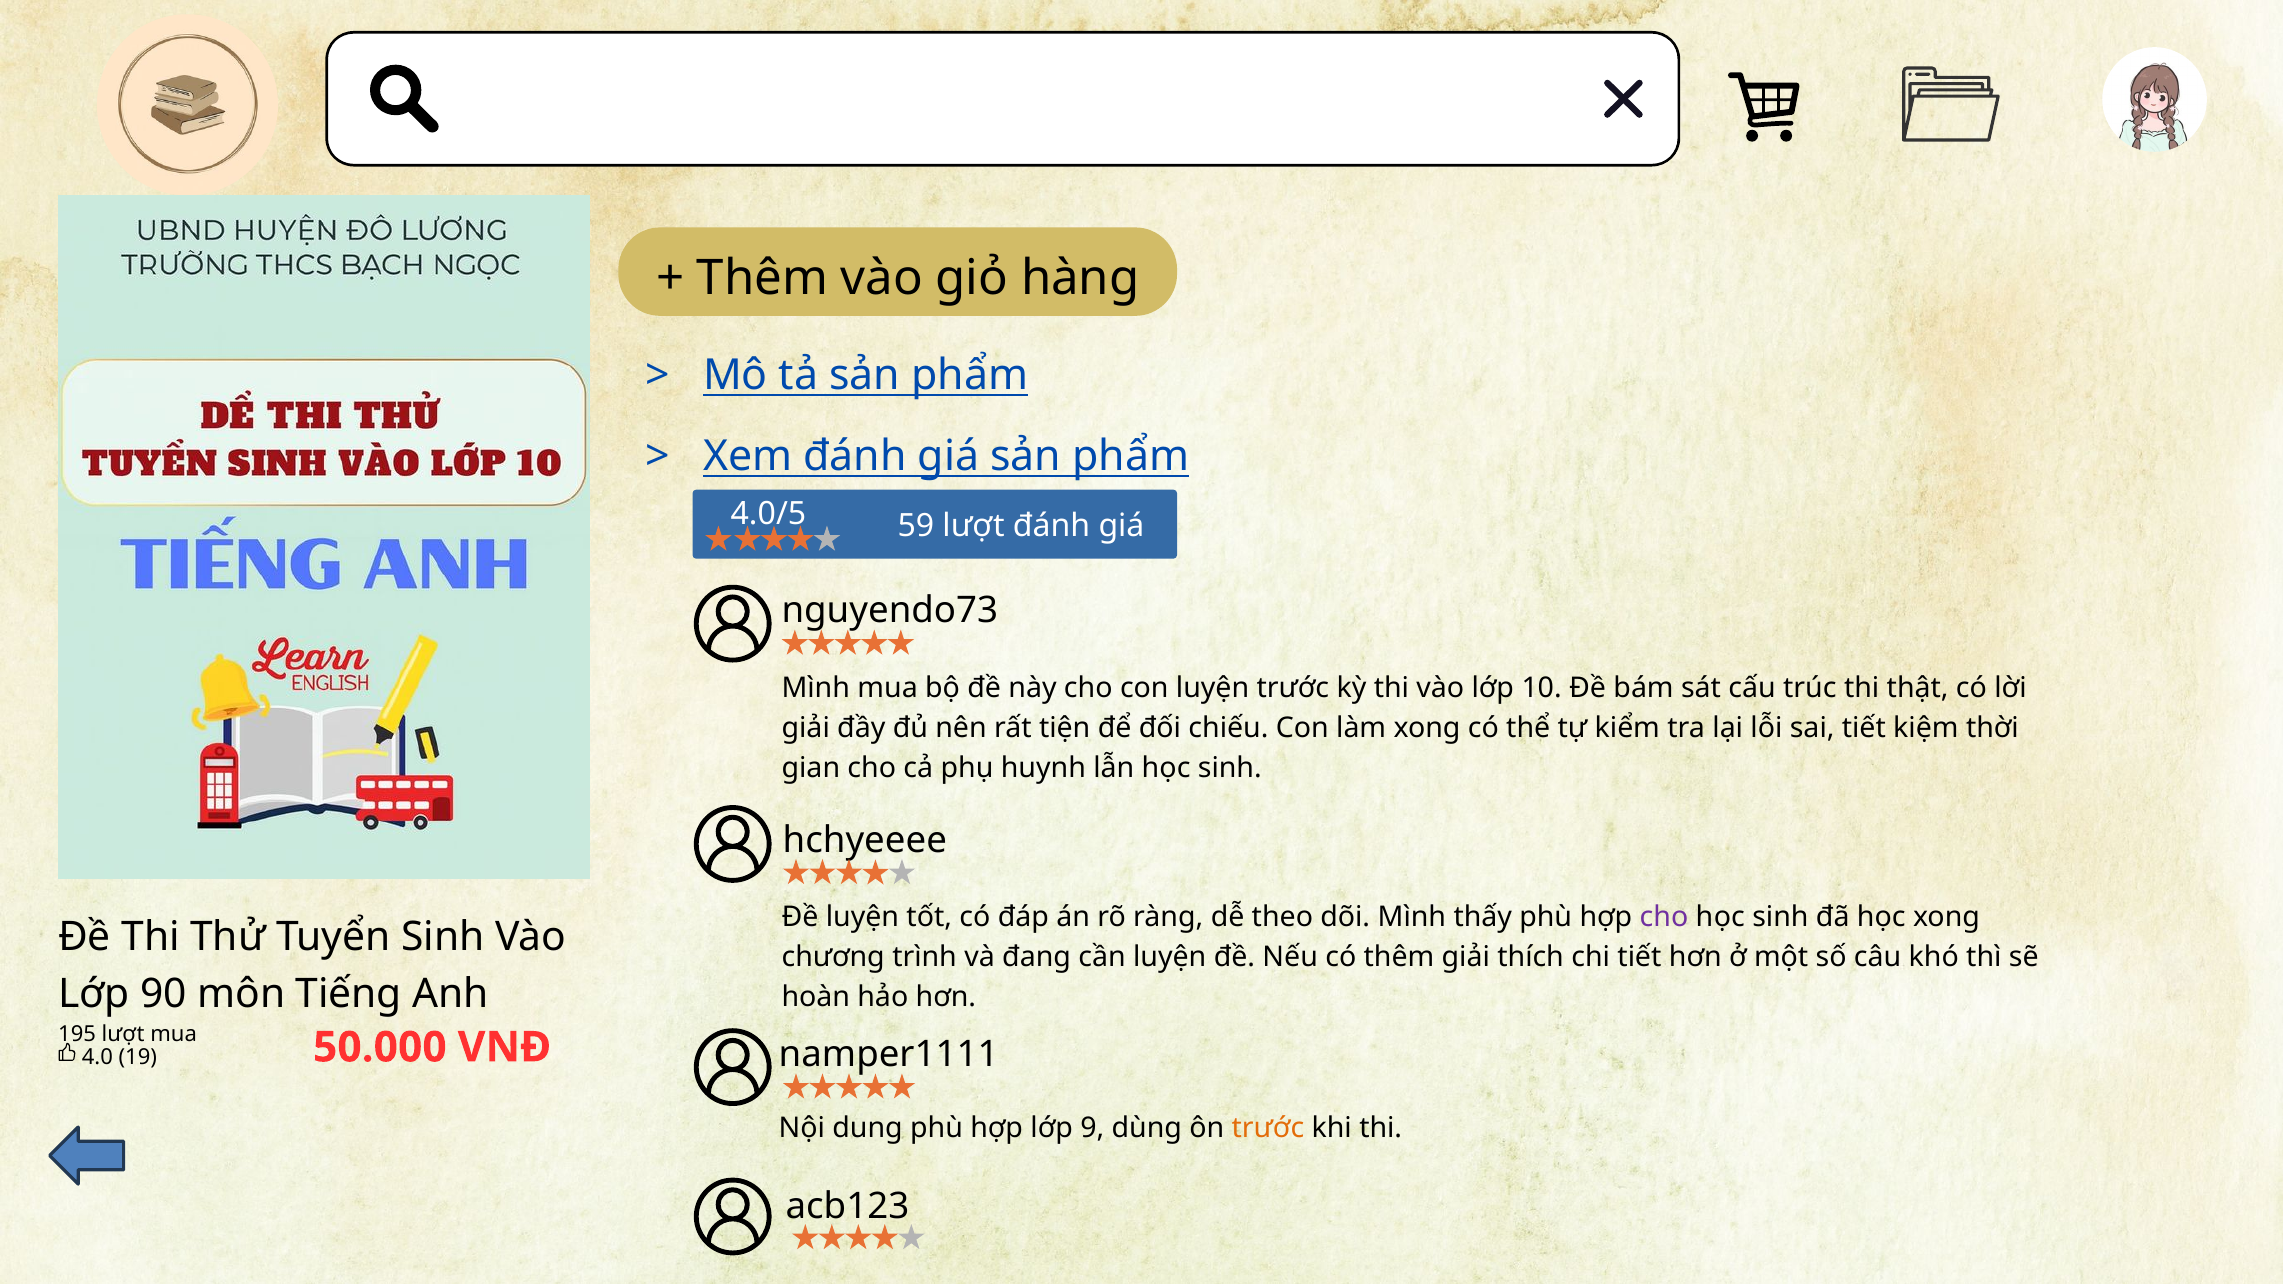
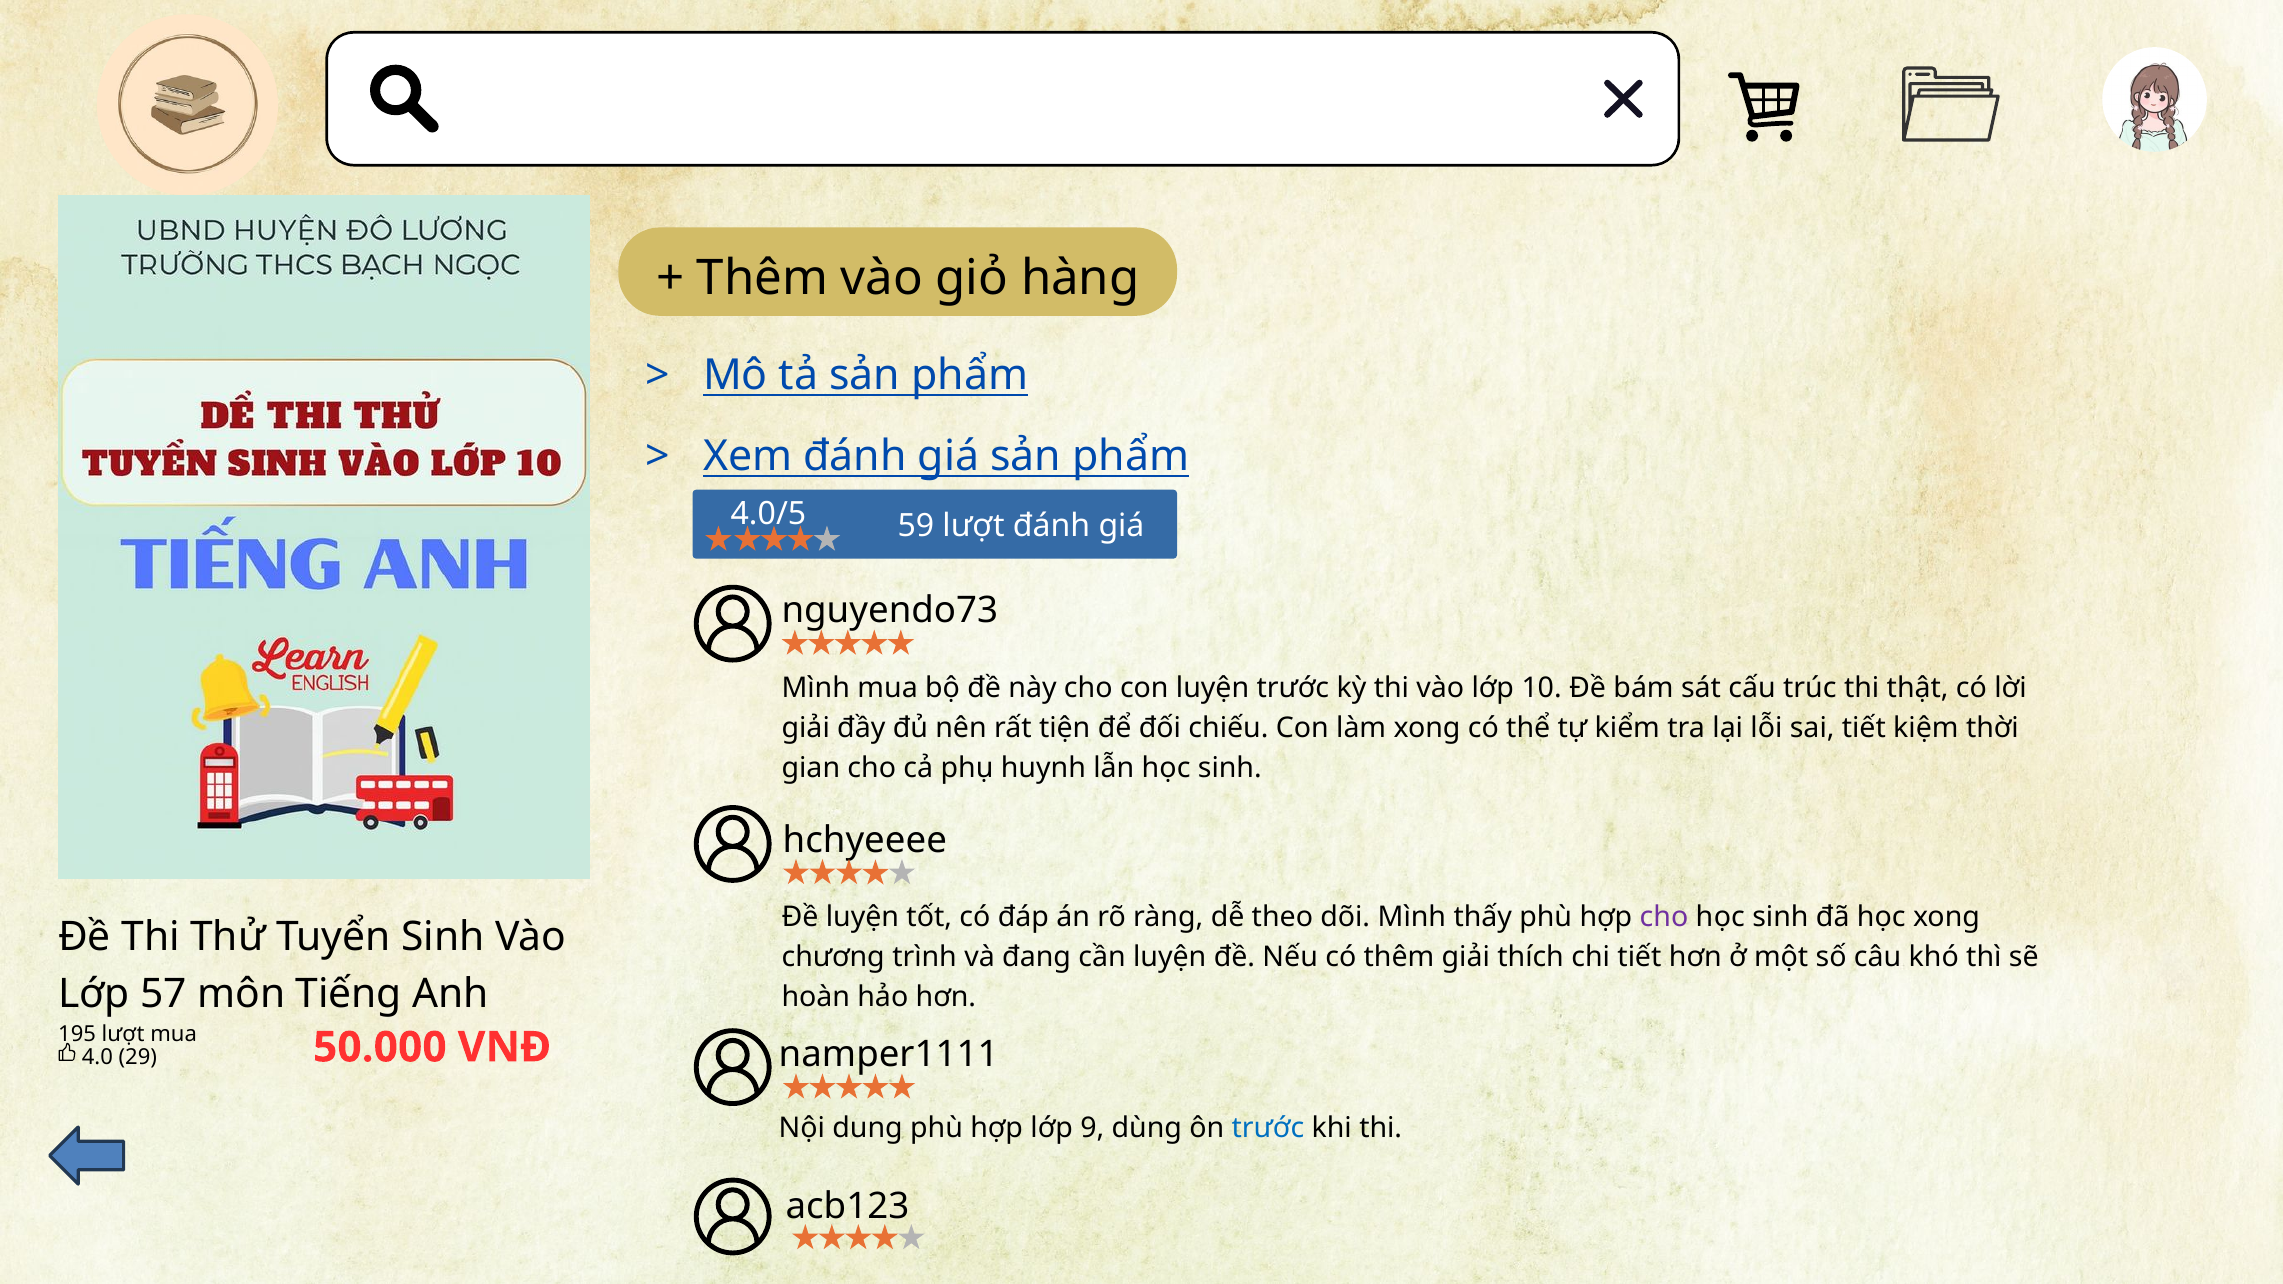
90: 90 -> 57 (163, 994)
19: 19 -> 29 (138, 1057)
trước colour: orange -> blue (1268, 1129)
